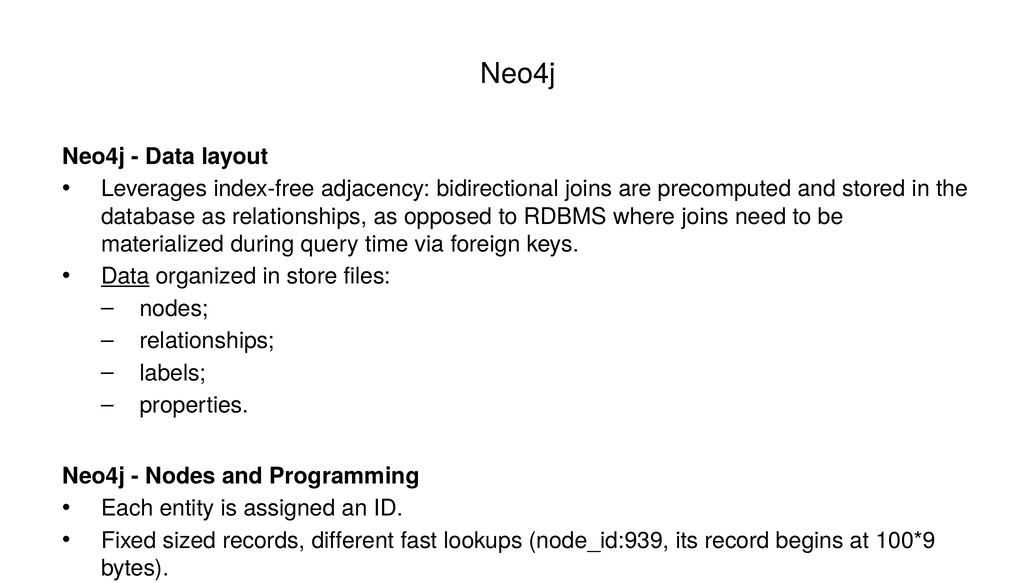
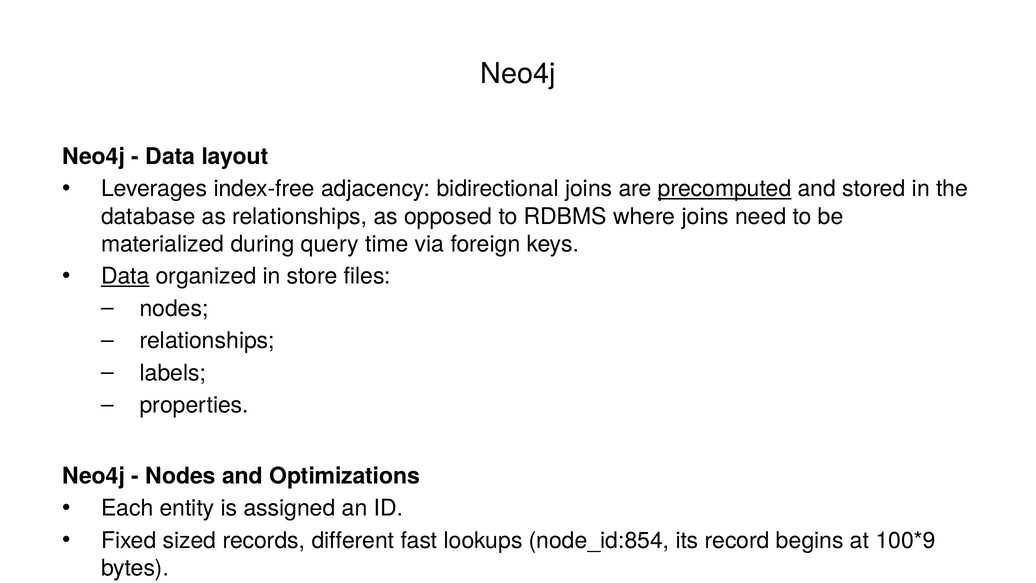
precomputed underline: none -> present (725, 189)
Programming: Programming -> Optimizations (345, 476)
node_id:939: node_id:939 -> node_id:854 (599, 540)
